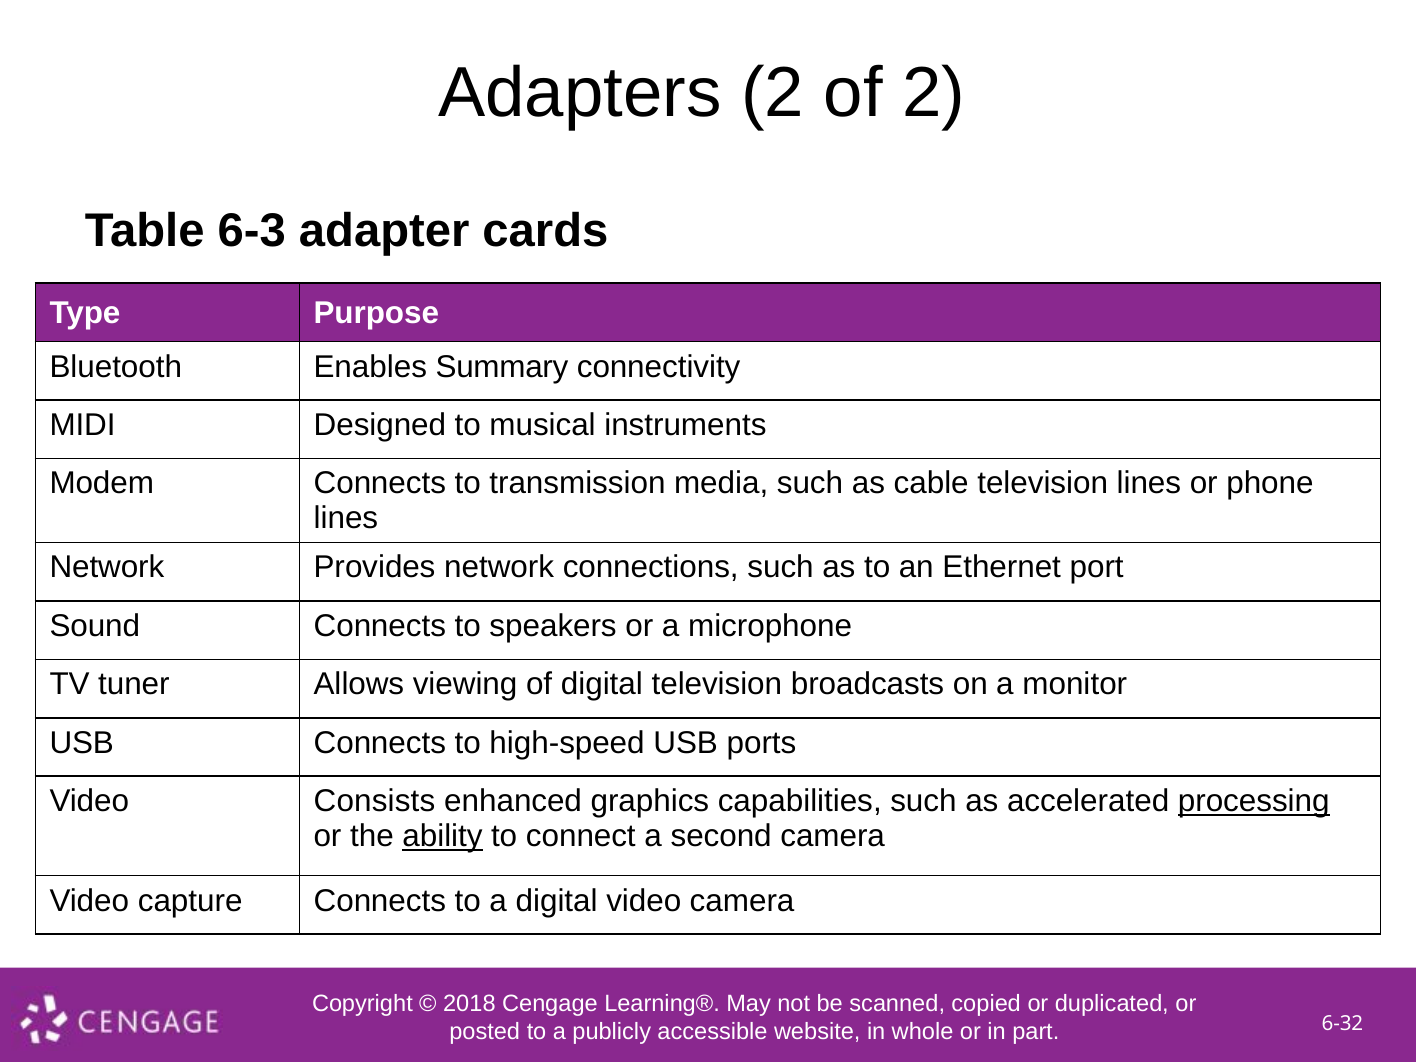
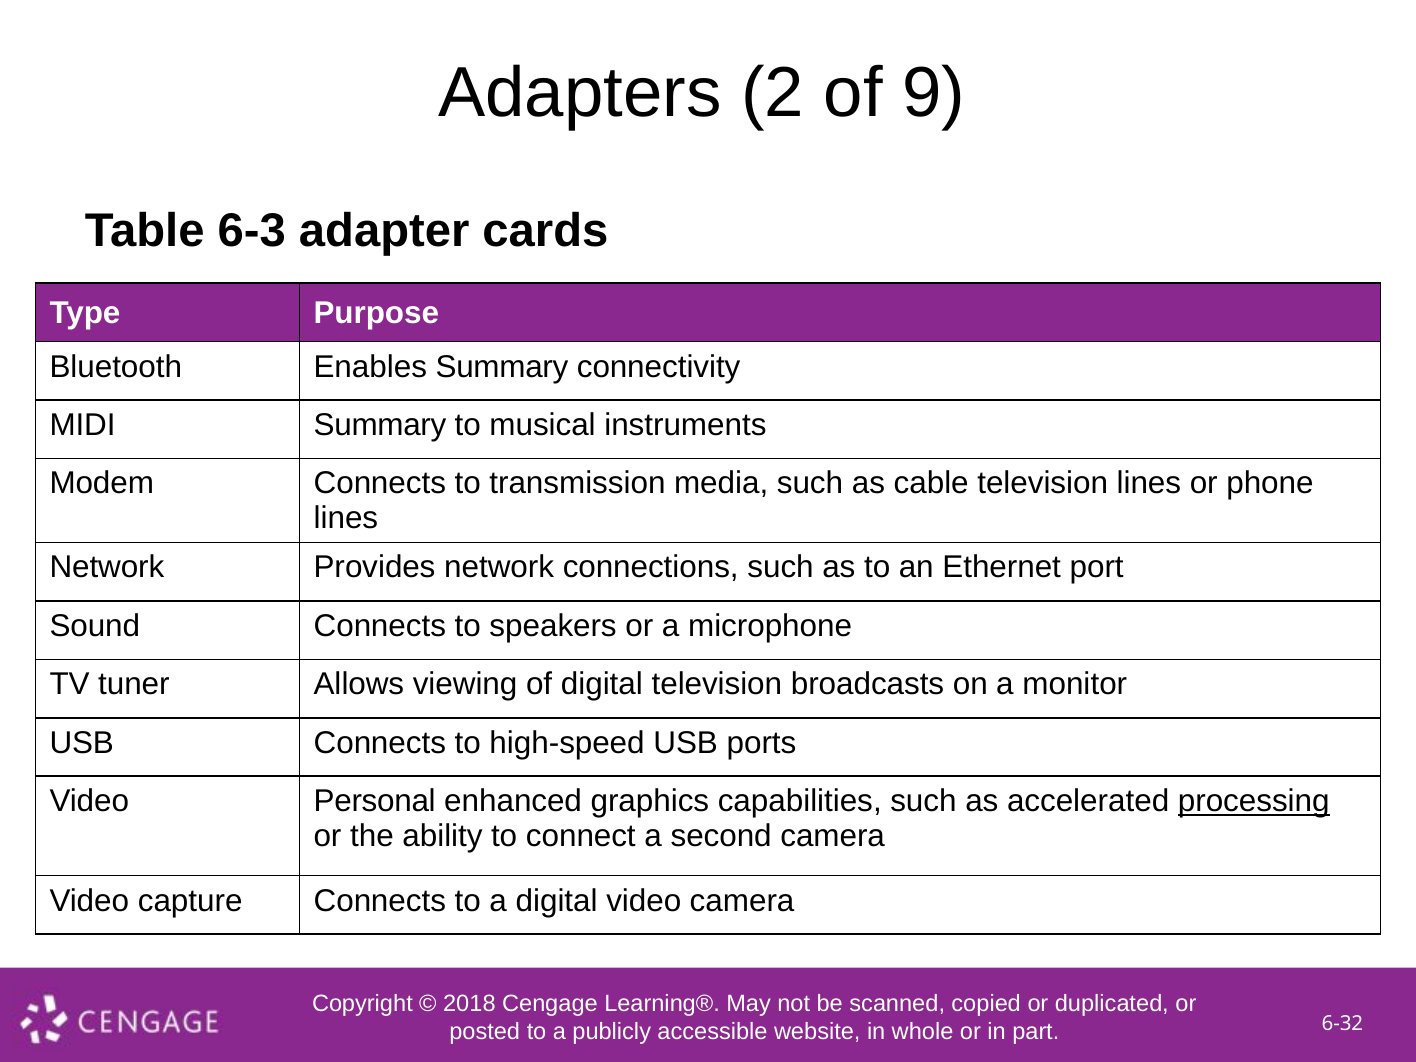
of 2: 2 -> 9 (934, 93)
MIDI Designed: Designed -> Summary (380, 425)
Consists: Consists -> Personal (375, 801)
ability underline: present -> none (443, 836)
